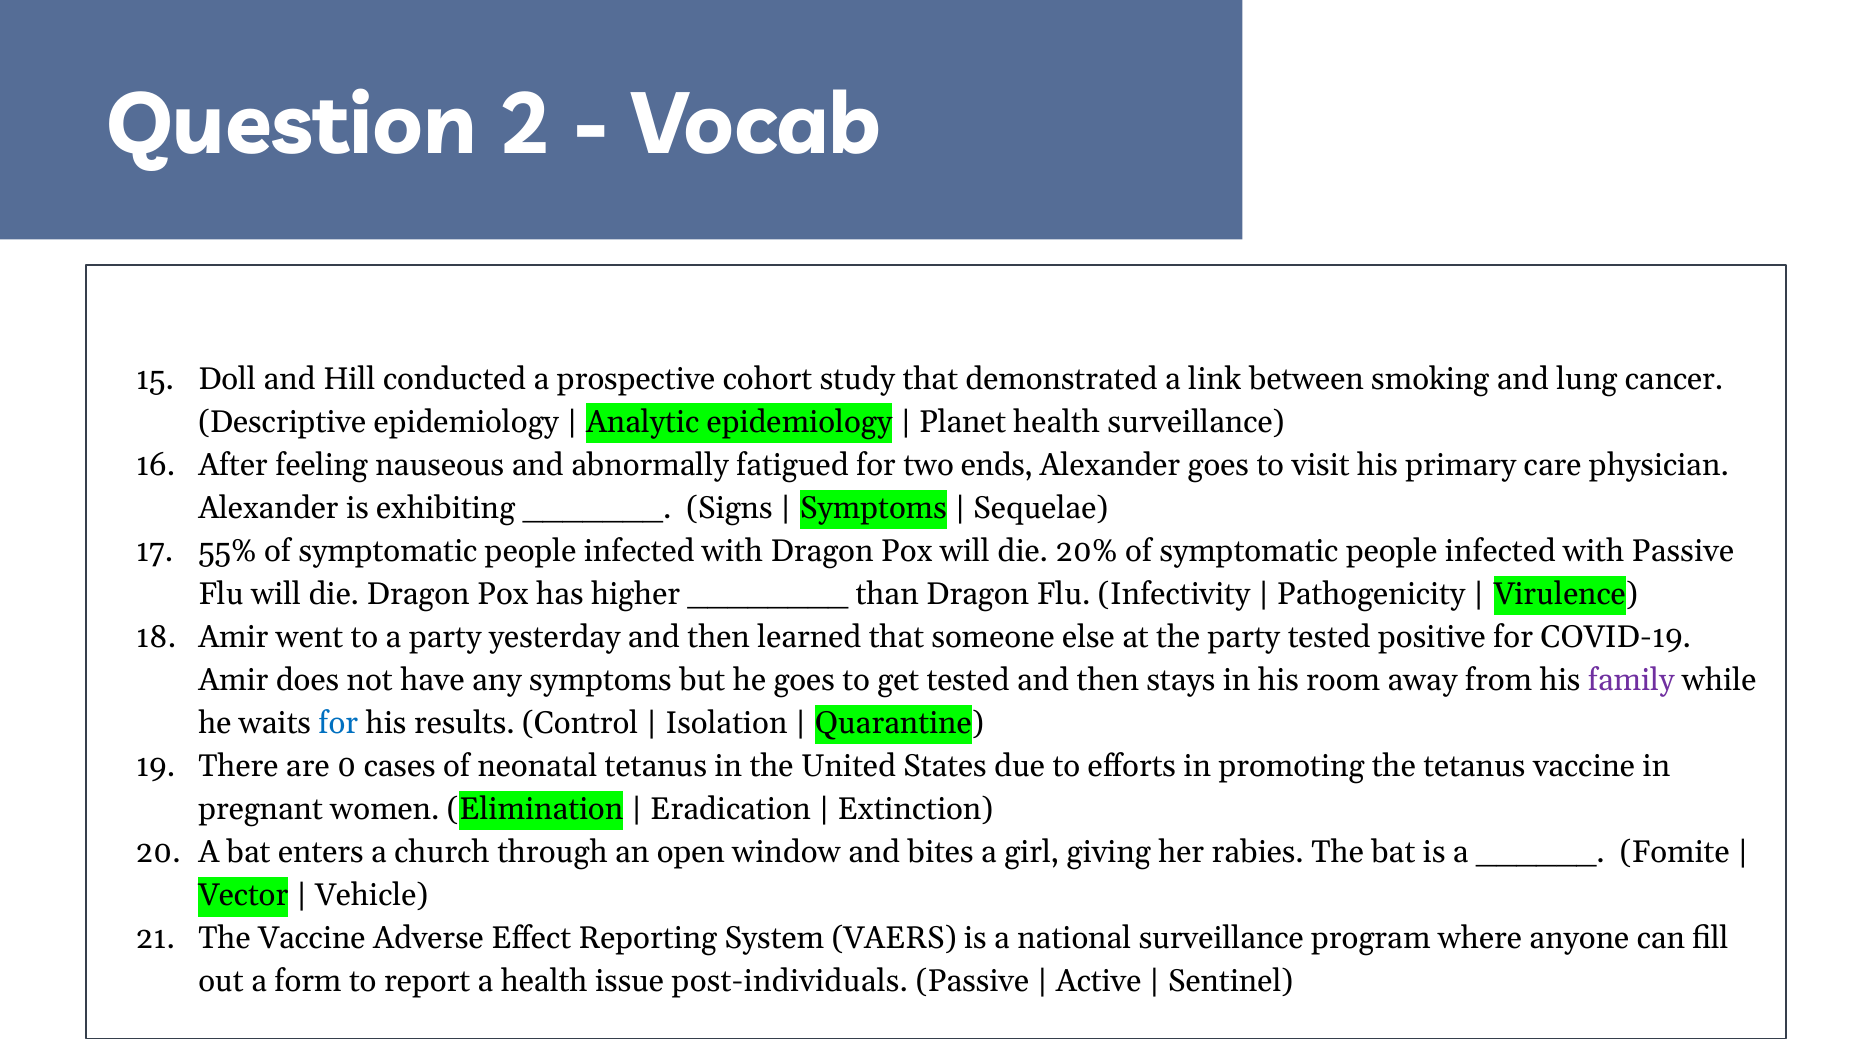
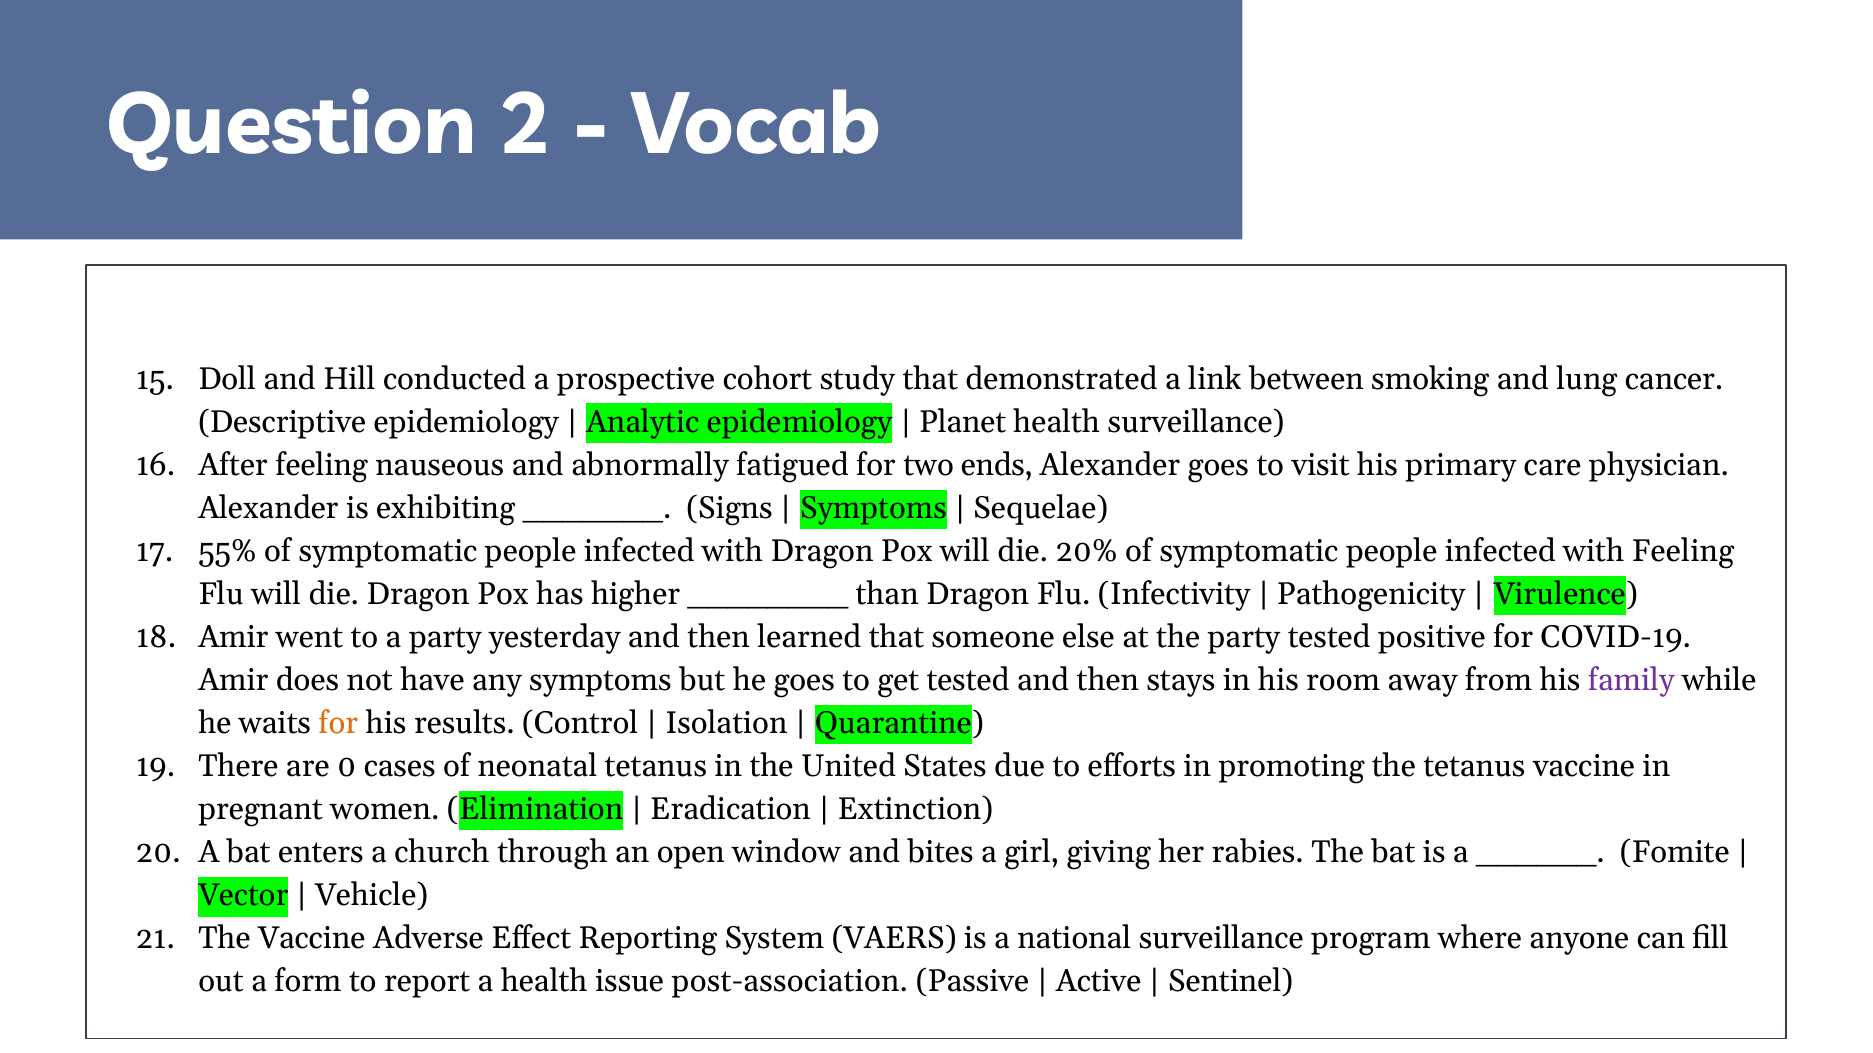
with Passive: Passive -> Feeling (1683, 552)
for colour: blue -> orange (338, 724)
post-individuals: post-individuals -> post-association (790, 982)
